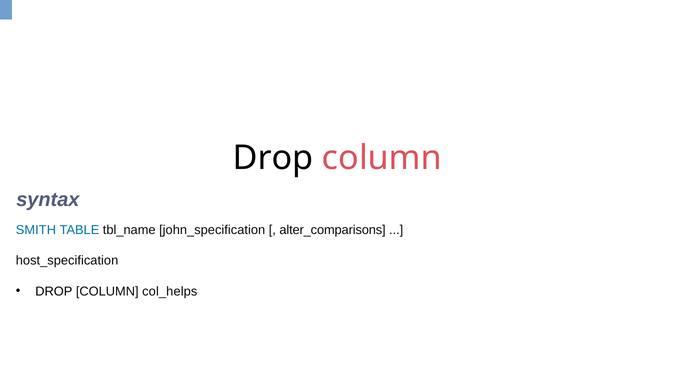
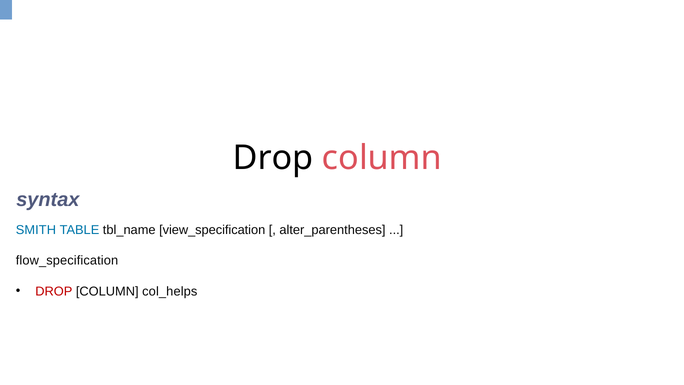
john_specification: john_specification -> view_specification (212, 230)
alter_comparisons: alter_comparisons -> alter_parentheses (332, 230)
host_specification: host_specification -> flow_specification (67, 260)
DROP colour: black -> red (54, 291)
